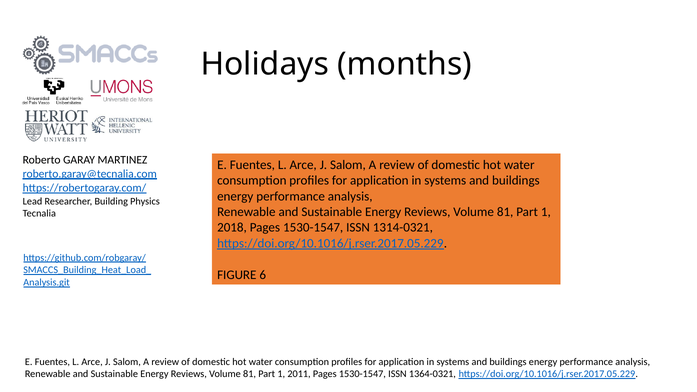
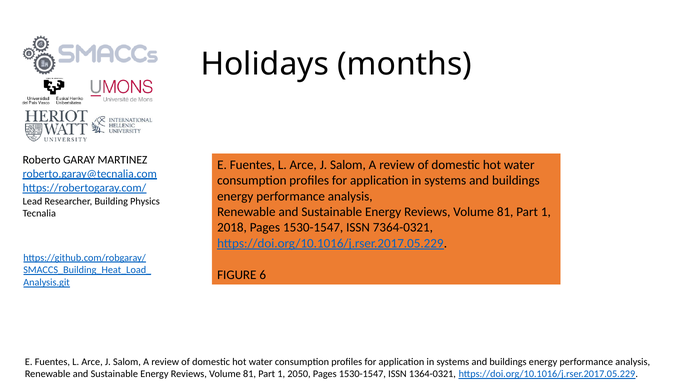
1314-0321: 1314-0321 -> 7364-0321 (403, 228)
2011: 2011 -> 2050 (299, 374)
